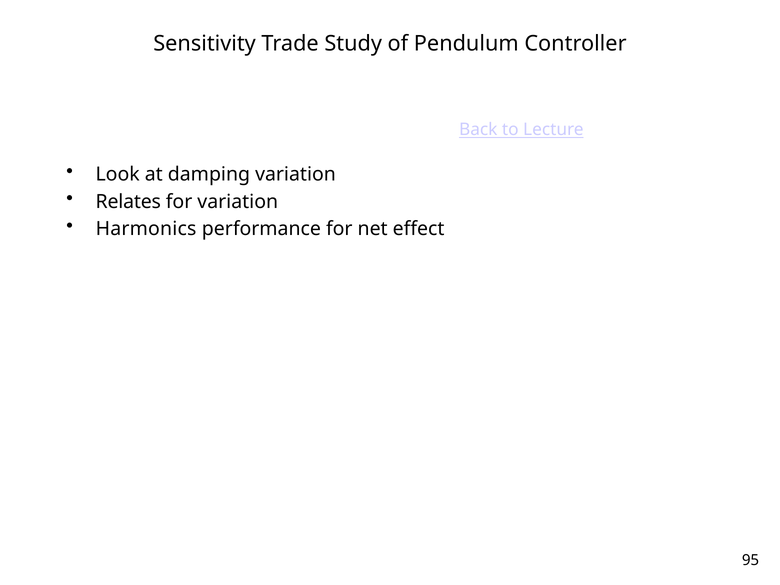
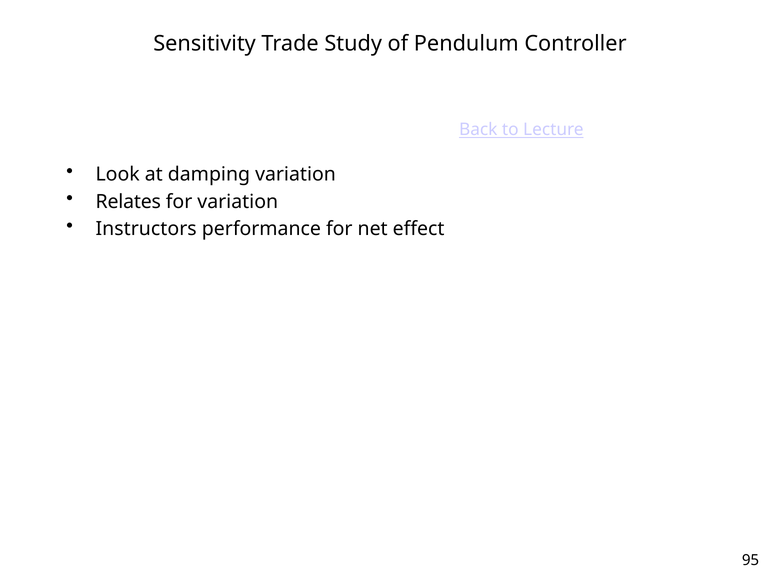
Harmonics: Harmonics -> Instructors (146, 229)
